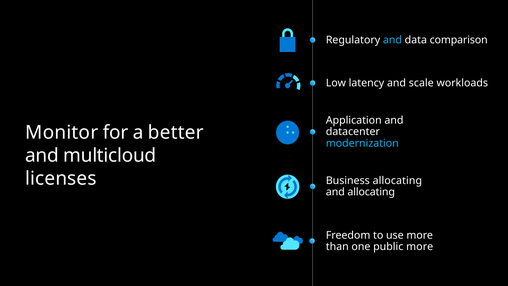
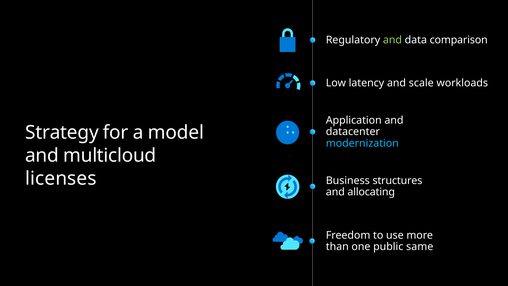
and colour: light blue -> light green (392, 40)
Monitor: Monitor -> Strategy (62, 133)
better: better -> model (176, 133)
Business allocating: allocating -> structures (397, 181)
public more: more -> same (420, 246)
